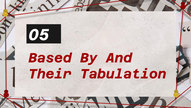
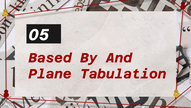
Their: Their -> Plane (50, 74)
